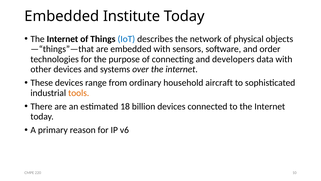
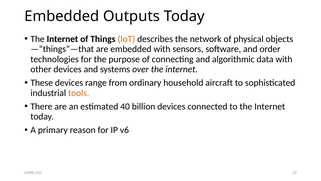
Institute: Institute -> Outputs (131, 16)
IoT colour: blue -> orange (126, 39)
developers: developers -> algorithmic (233, 59)
18: 18 -> 40 (125, 106)
